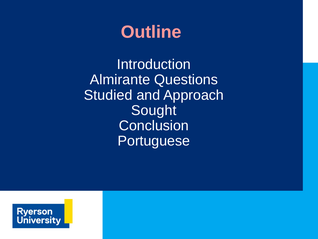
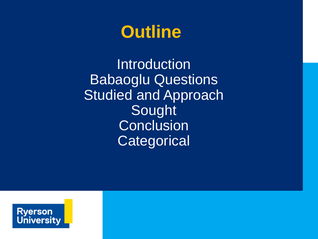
Outline colour: pink -> yellow (151, 32)
Almirante: Almirante -> Babaoglu (120, 80)
Portuguese: Portuguese -> Categorical (154, 141)
